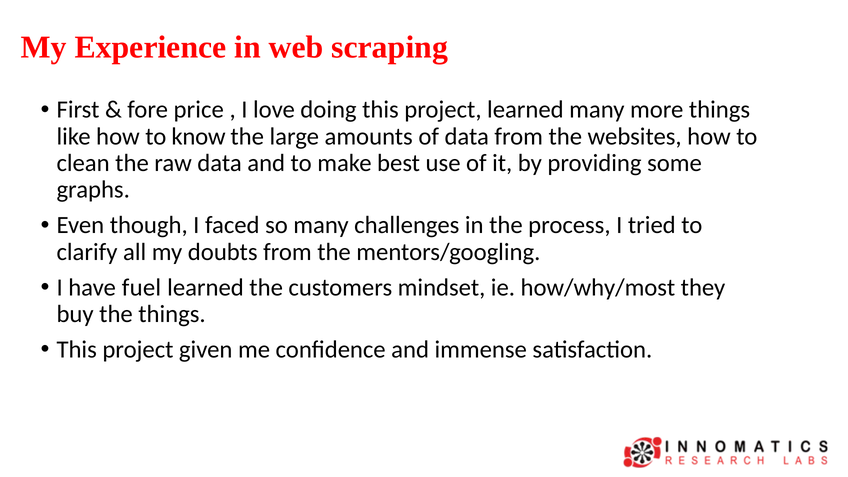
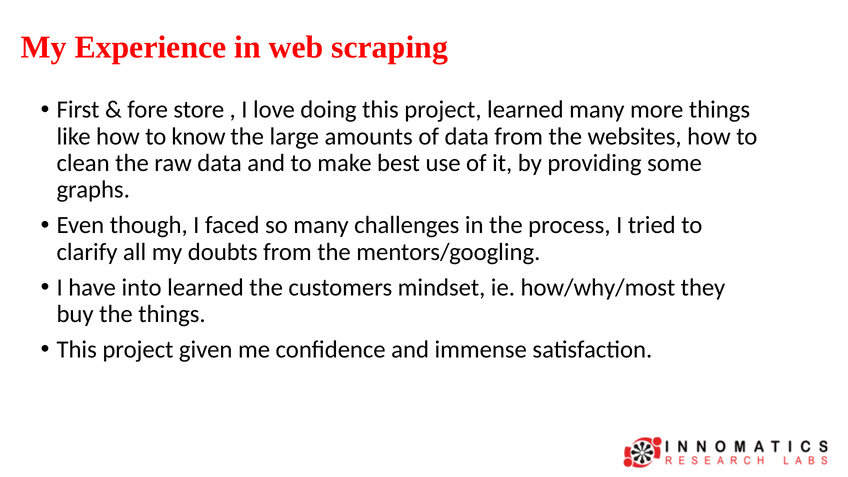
price: price -> store (199, 110)
fuel: fuel -> into (142, 287)
